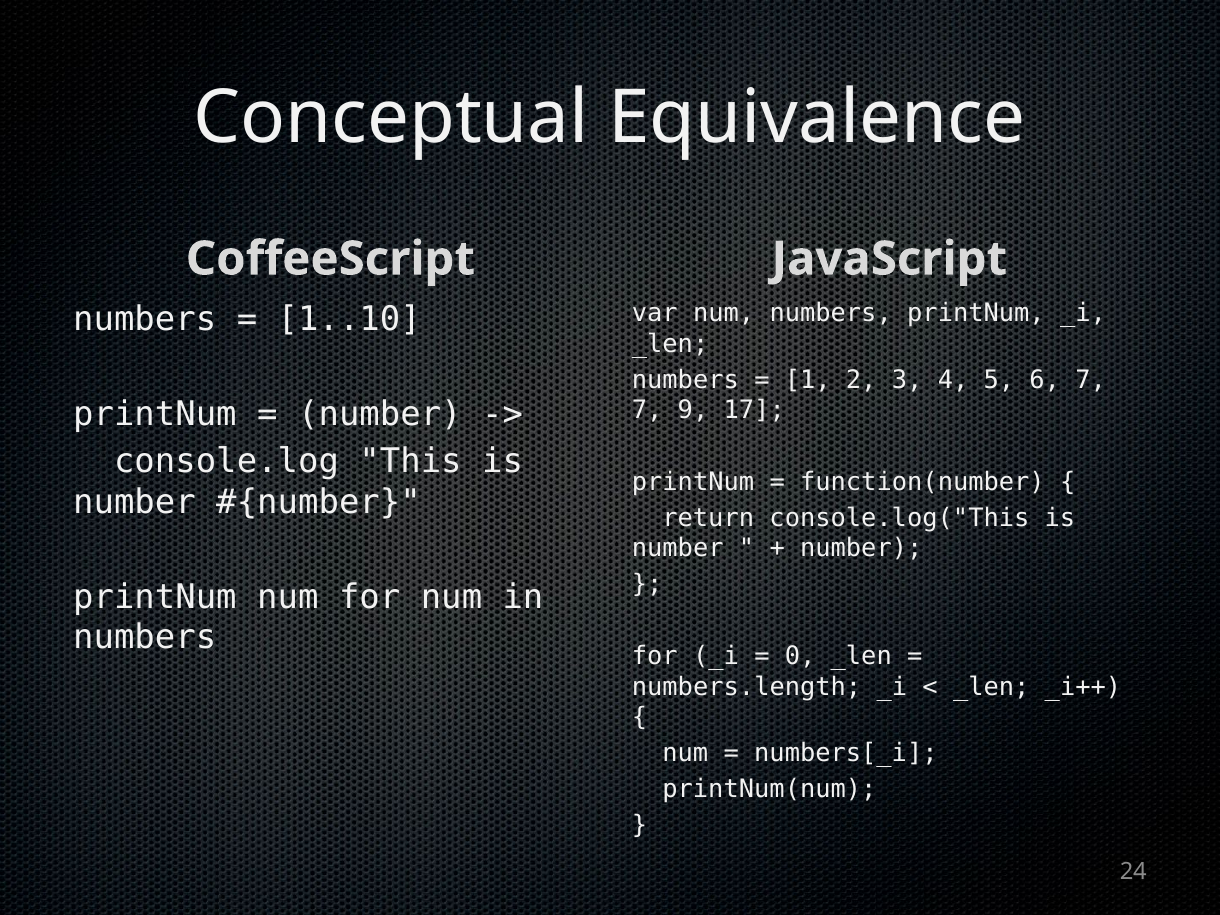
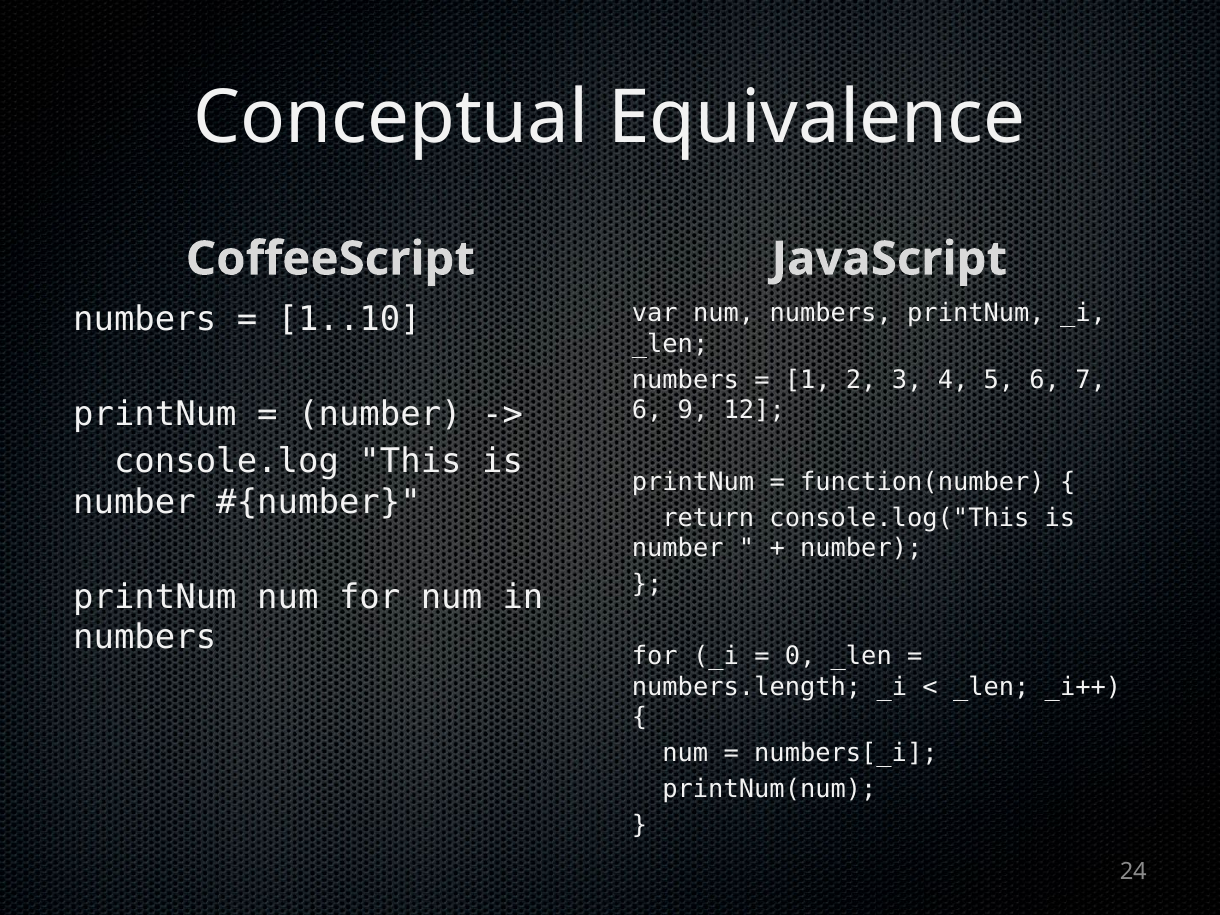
7: 7 -> 6 (647, 410)
17: 17 -> 12 (754, 410)
